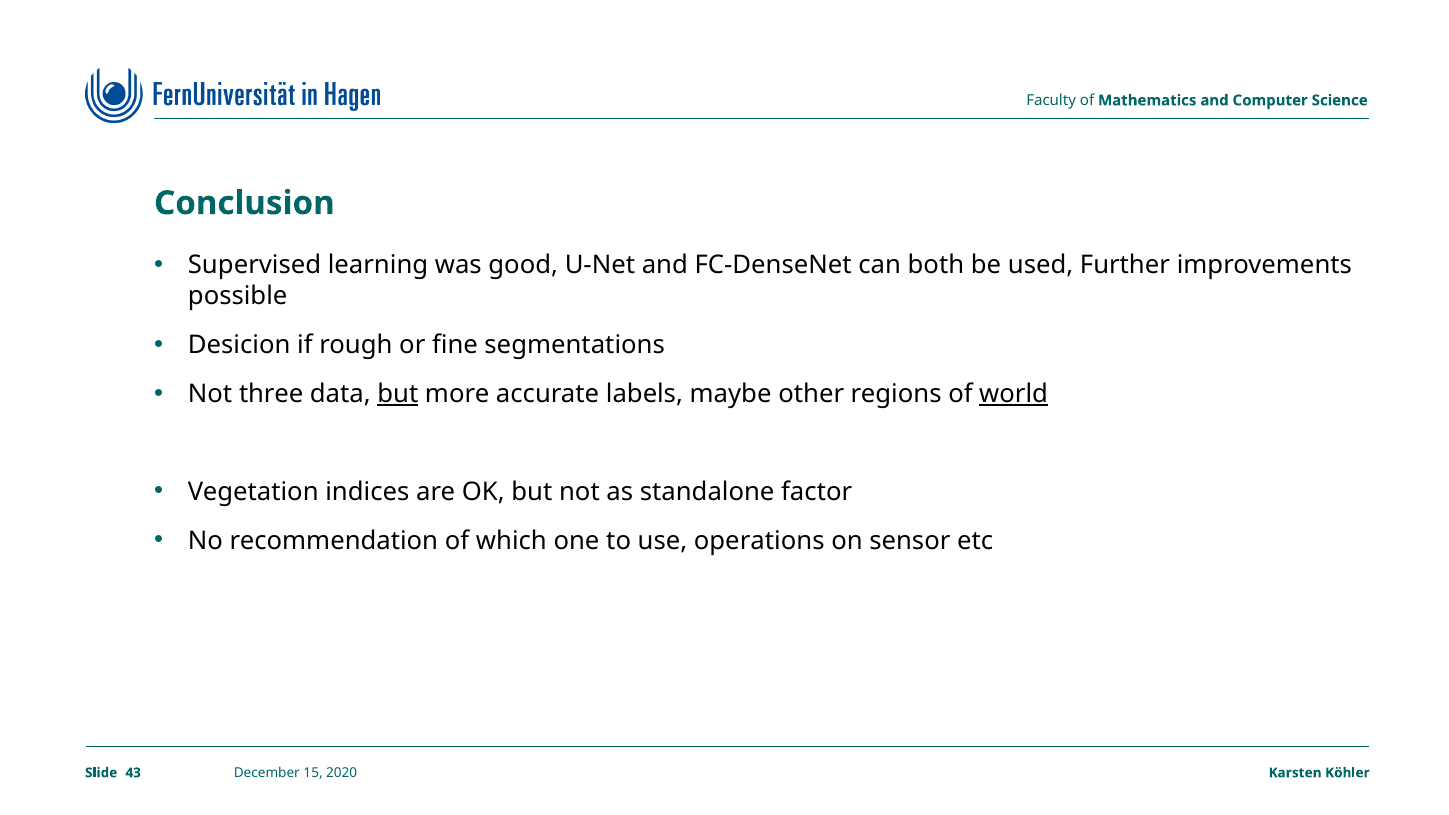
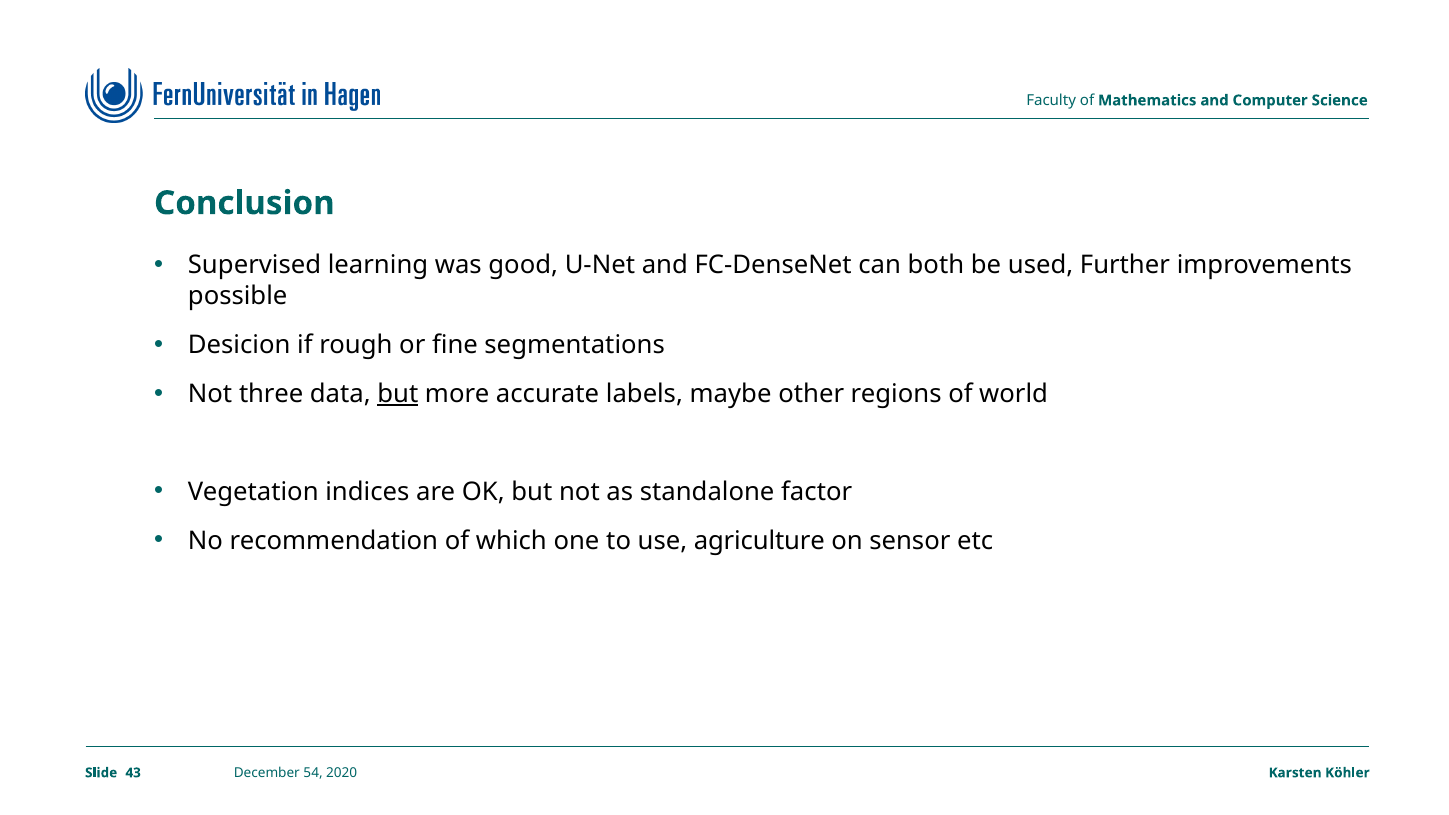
world underline: present -> none (1014, 394)
operations: operations -> agriculture (759, 541)
15: 15 -> 54 (313, 773)
